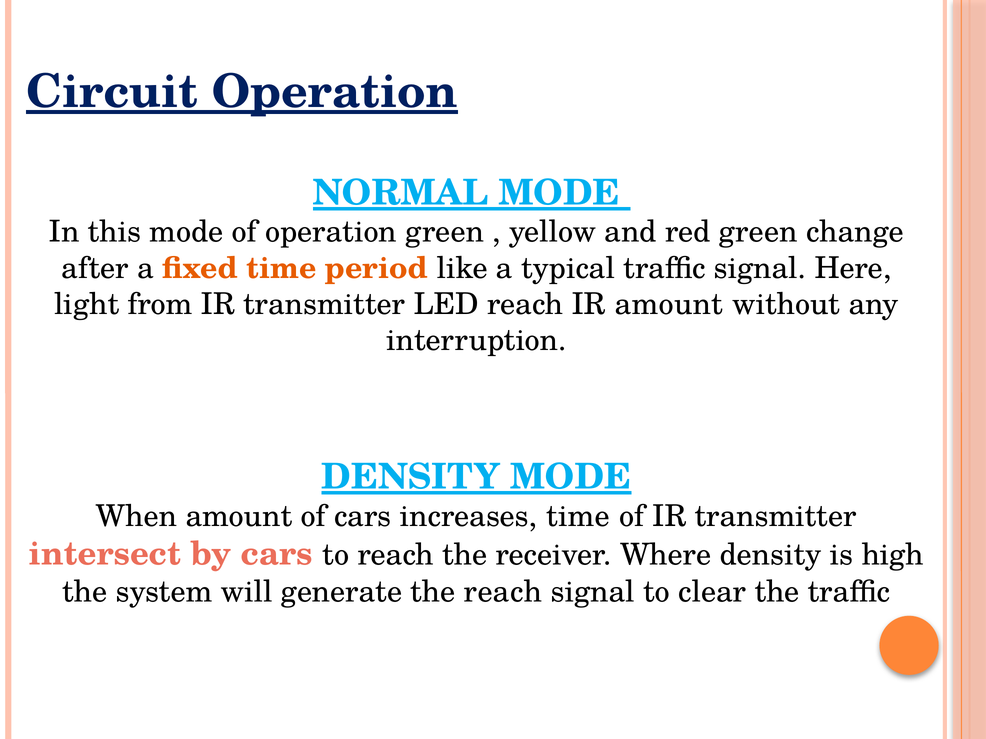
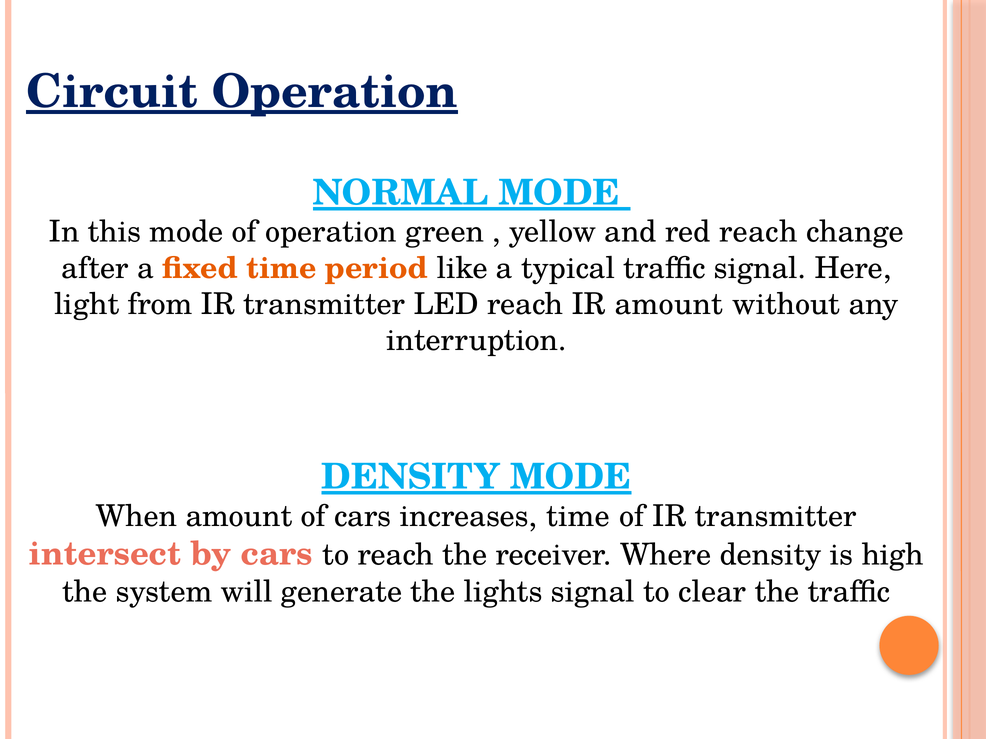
red green: green -> reach (758, 232)
the reach: reach -> lights (503, 592)
